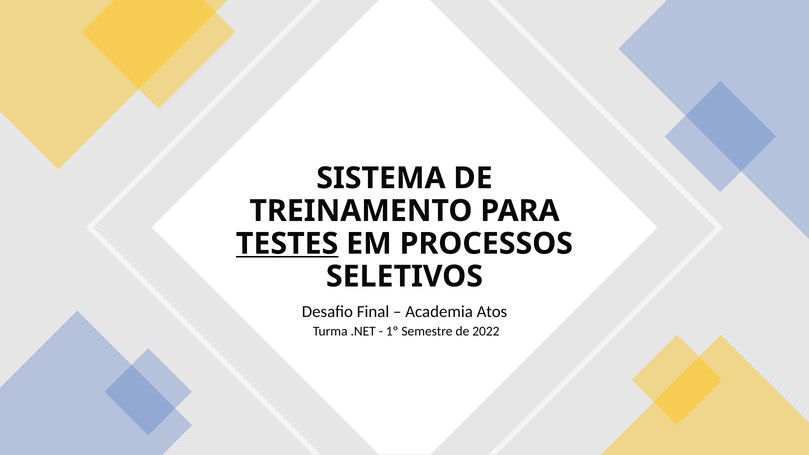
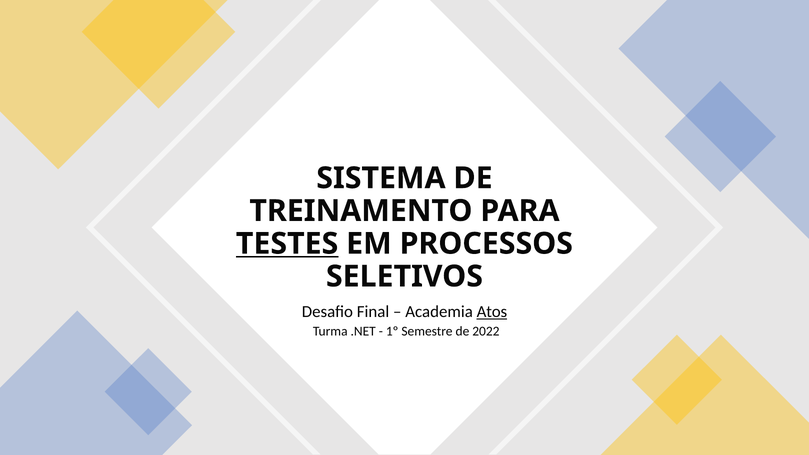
Atos underline: none -> present (492, 312)
